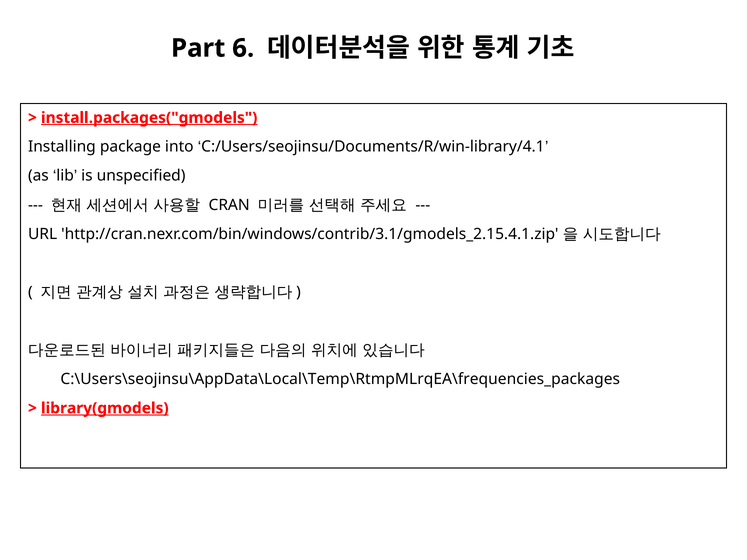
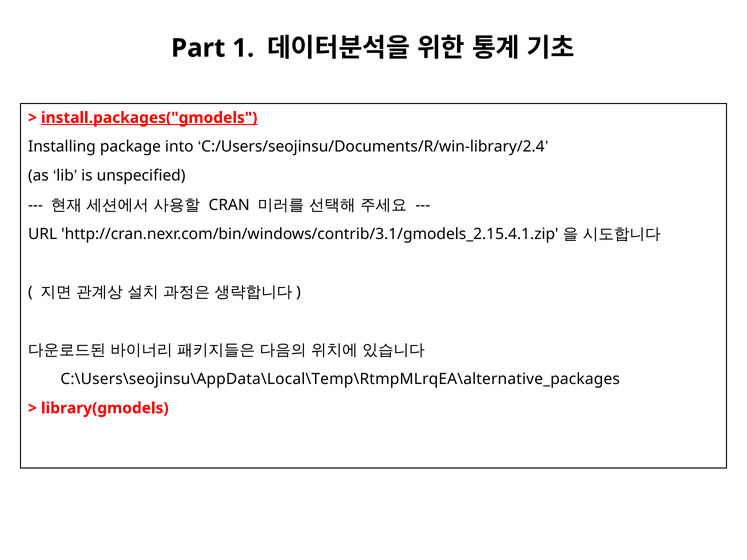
6: 6 -> 1 (243, 48)
C:/Users/seojinsu/Documents/R/win-library/4.1: C:/Users/seojinsu/Documents/R/win-library/4.1 -> C:/Users/seojinsu/Documents/R/win-library/2.4 (373, 147)
C:\Users\seojinsu\AppData\Local\Temp\RtmpMLrqEA\frequencies_packages: C:\Users\seojinsu\AppData\Local\Temp\RtmpMLrqEA\frequencies_packages -> C:\Users\seojinsu\AppData\Local\Temp\RtmpMLrqEA\alternative_packages (340, 379)
library(gmodels underline: present -> none (105, 408)
